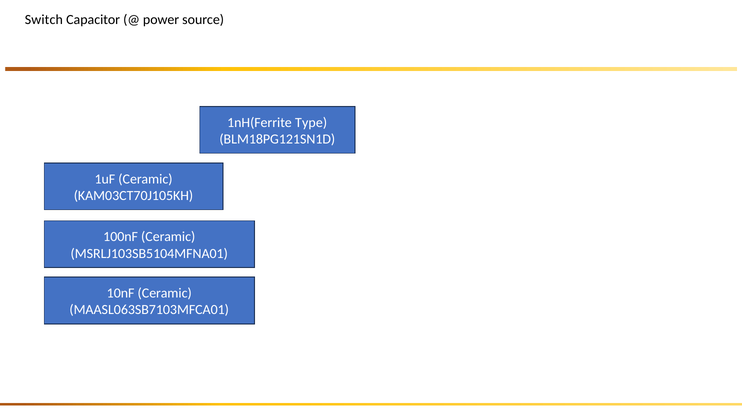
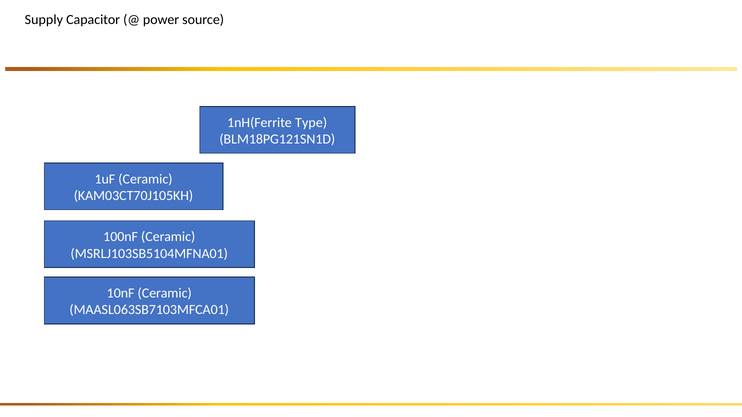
Switch: Switch -> Supply (44, 20)
